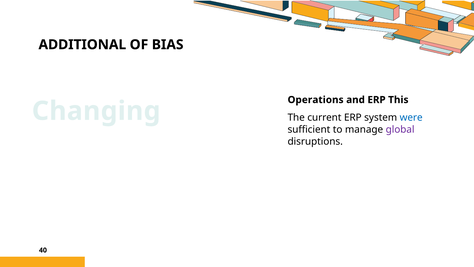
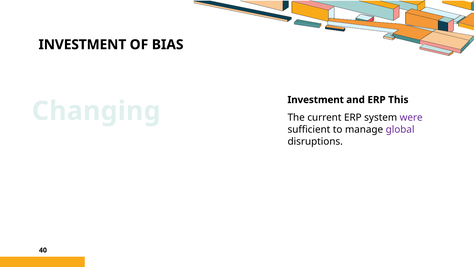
ADDITIONAL: ADDITIONAL -> INVESTMENT (82, 45)
Operations: Operations -> Investment (316, 100)
were colour: blue -> purple (411, 117)
